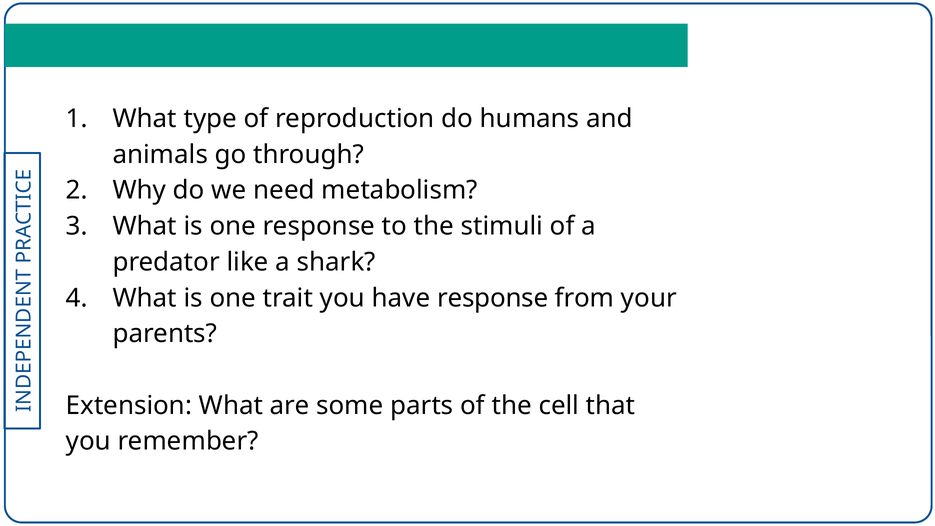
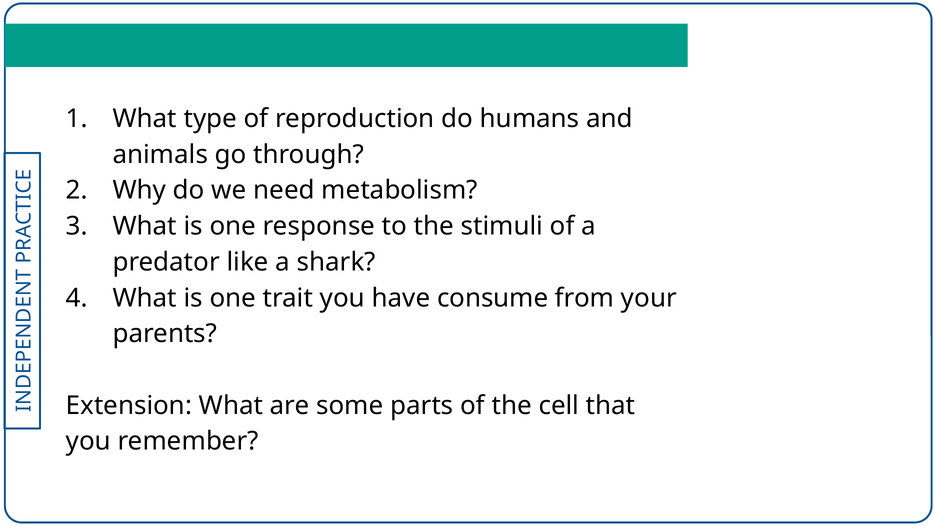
have response: response -> consume (493, 298)
